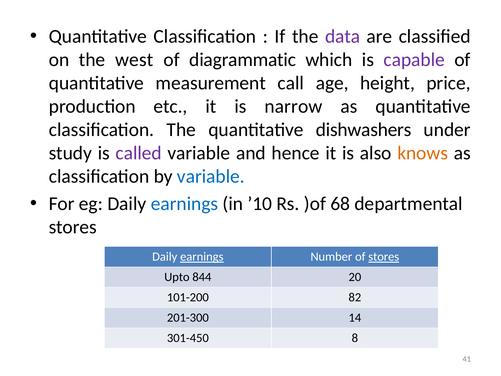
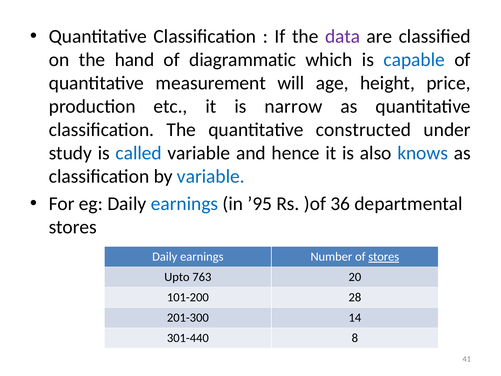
west: west -> hand (135, 60)
capable colour: purple -> blue (414, 60)
call: call -> will (291, 83)
dishwashers: dishwashers -> constructed (364, 130)
called colour: purple -> blue (139, 153)
knows colour: orange -> blue (423, 153)
’10: ’10 -> ’95 (260, 204)
68: 68 -> 36 (340, 204)
earnings underline: present -> none (202, 257)
844: 844 -> 763 (202, 277)
82: 82 -> 28 (355, 297)
301-450: 301-450 -> 301-440 (188, 338)
